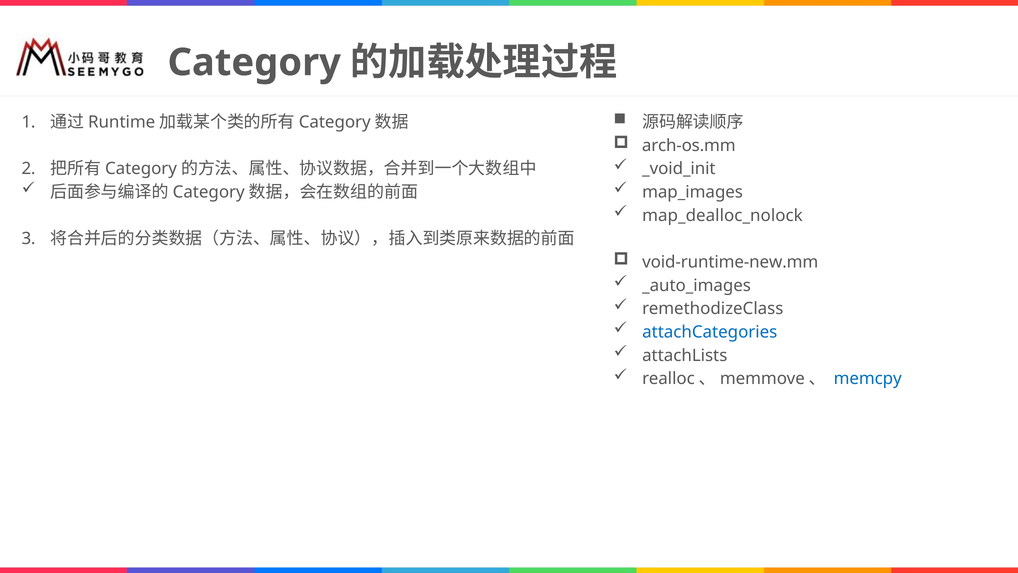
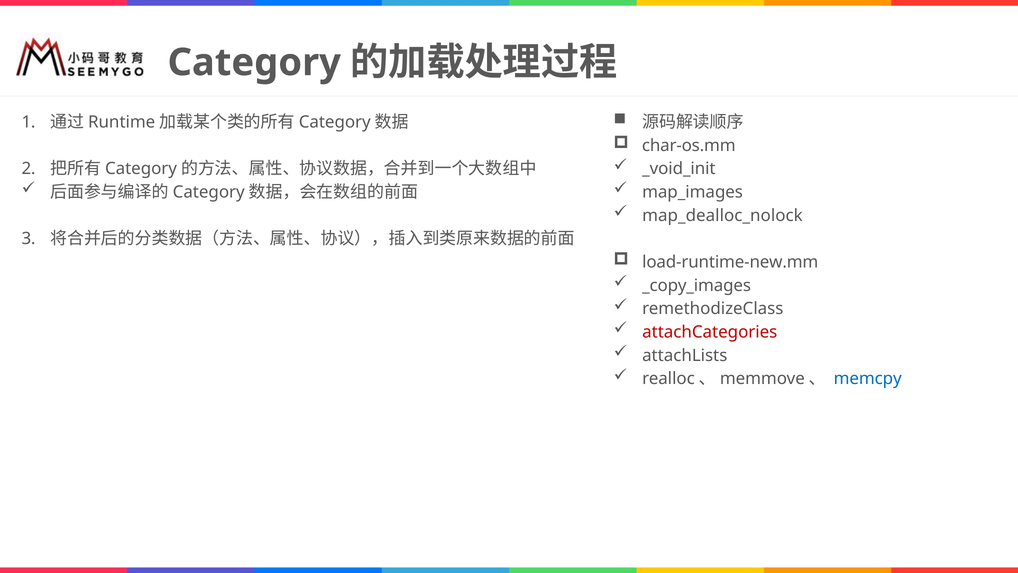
arch-os.mm: arch-os.mm -> char-os.mm (689, 145)
void-runtime-new.mm: void-runtime-new.mm -> load-runtime-new.mm (730, 262)
_auto_images: _auto_images -> _copy_images (697, 285)
attachCategories colour: blue -> red (710, 332)
